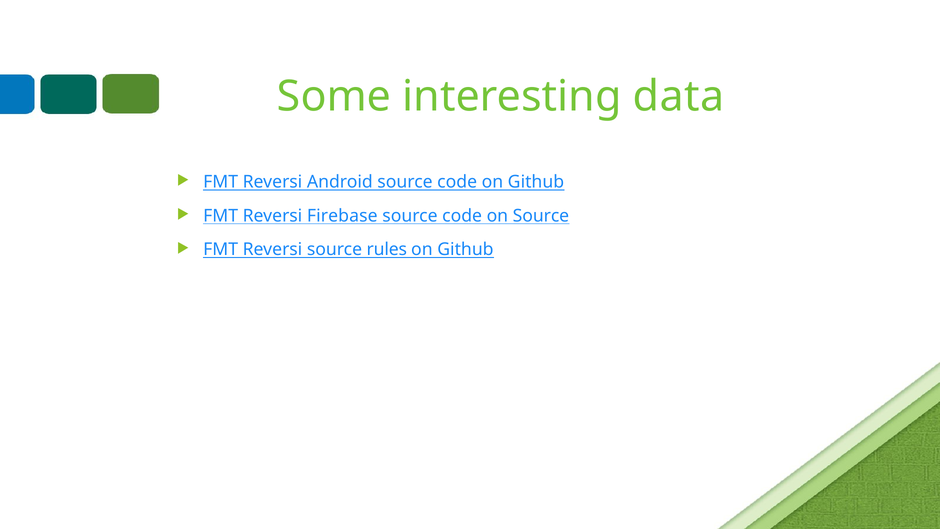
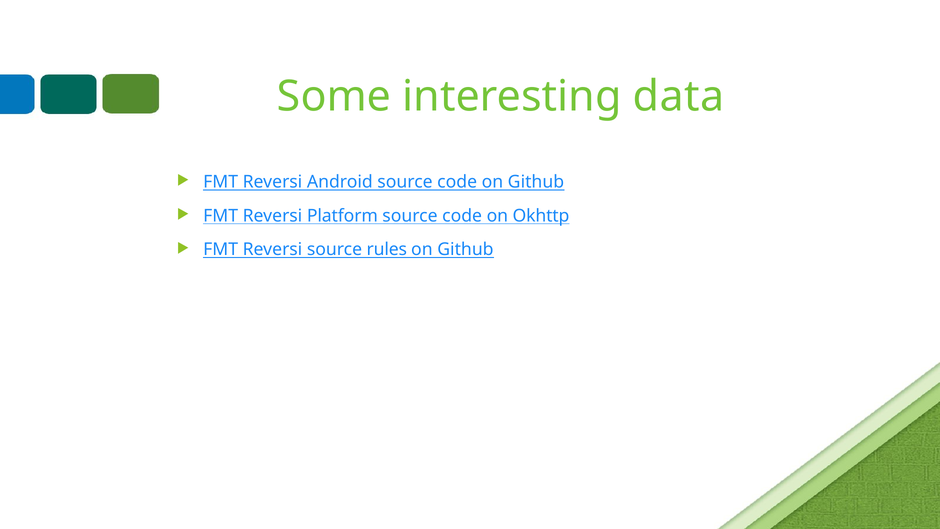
Firebase: Firebase -> Platform (342, 216)
on Source: Source -> Okhttp (541, 216)
